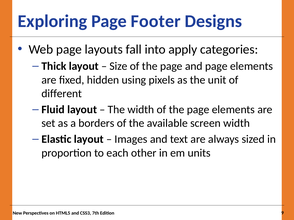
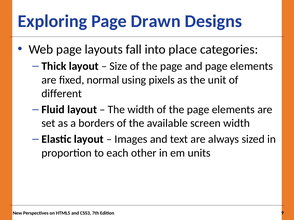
Footer: Footer -> Drawn (156, 21)
apply: apply -> place (183, 49)
hidden: hidden -> normal (103, 80)
